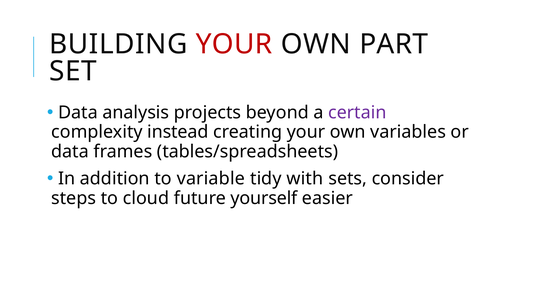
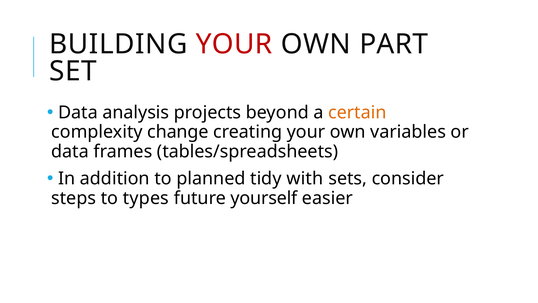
certain colour: purple -> orange (357, 112)
instead: instead -> change (178, 132)
variable: variable -> planned (211, 178)
cloud: cloud -> types (146, 198)
